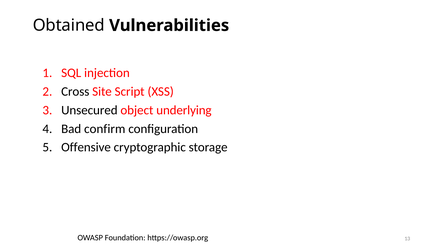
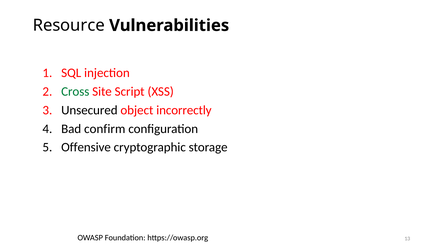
Obtained: Obtained -> Resource (69, 25)
Cross colour: black -> green (75, 91)
underlying: underlying -> incorrectly (184, 110)
